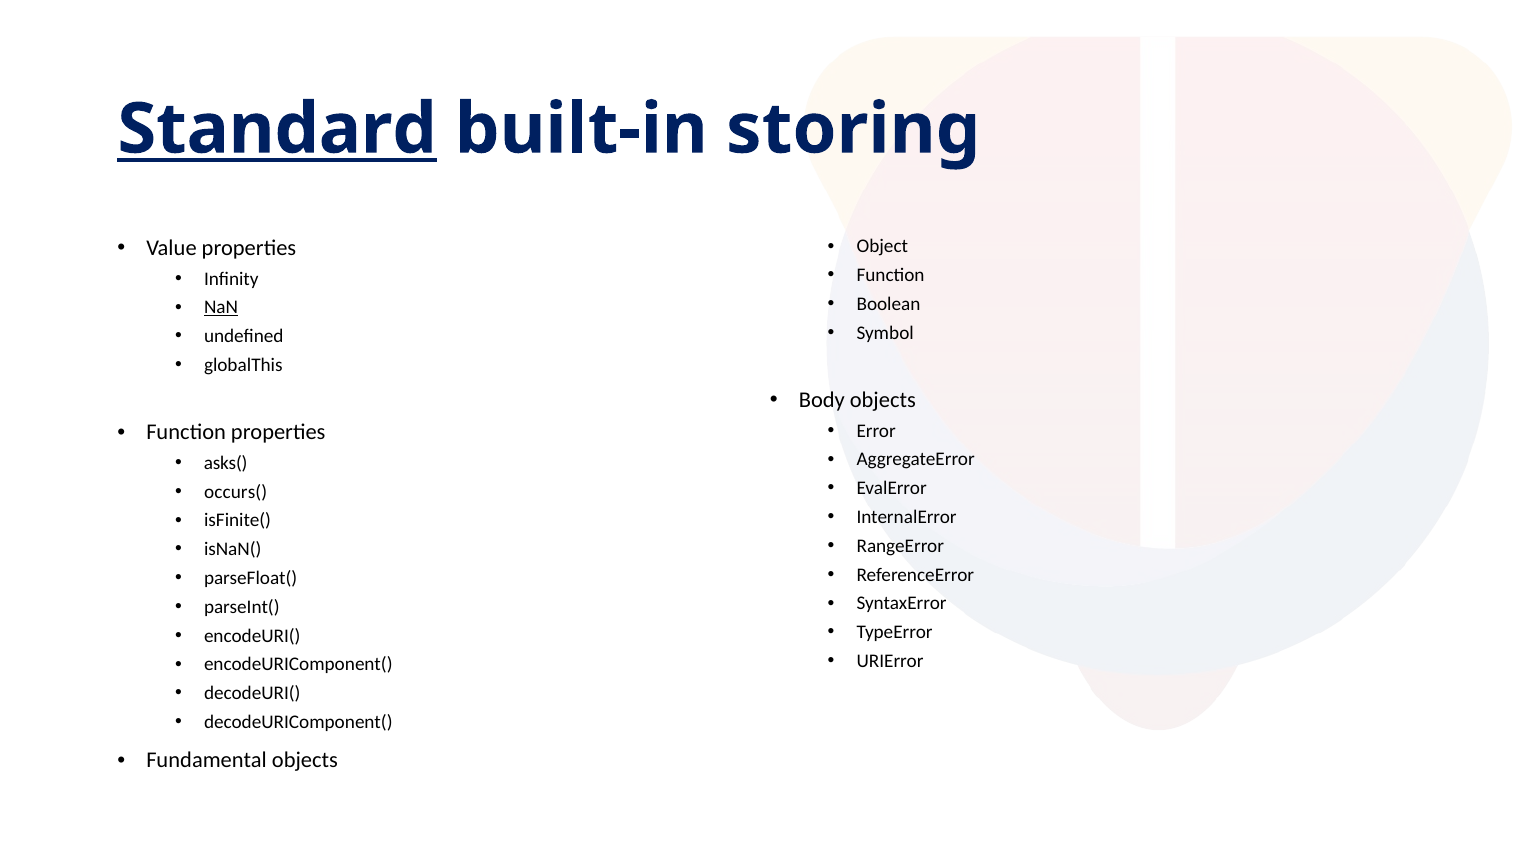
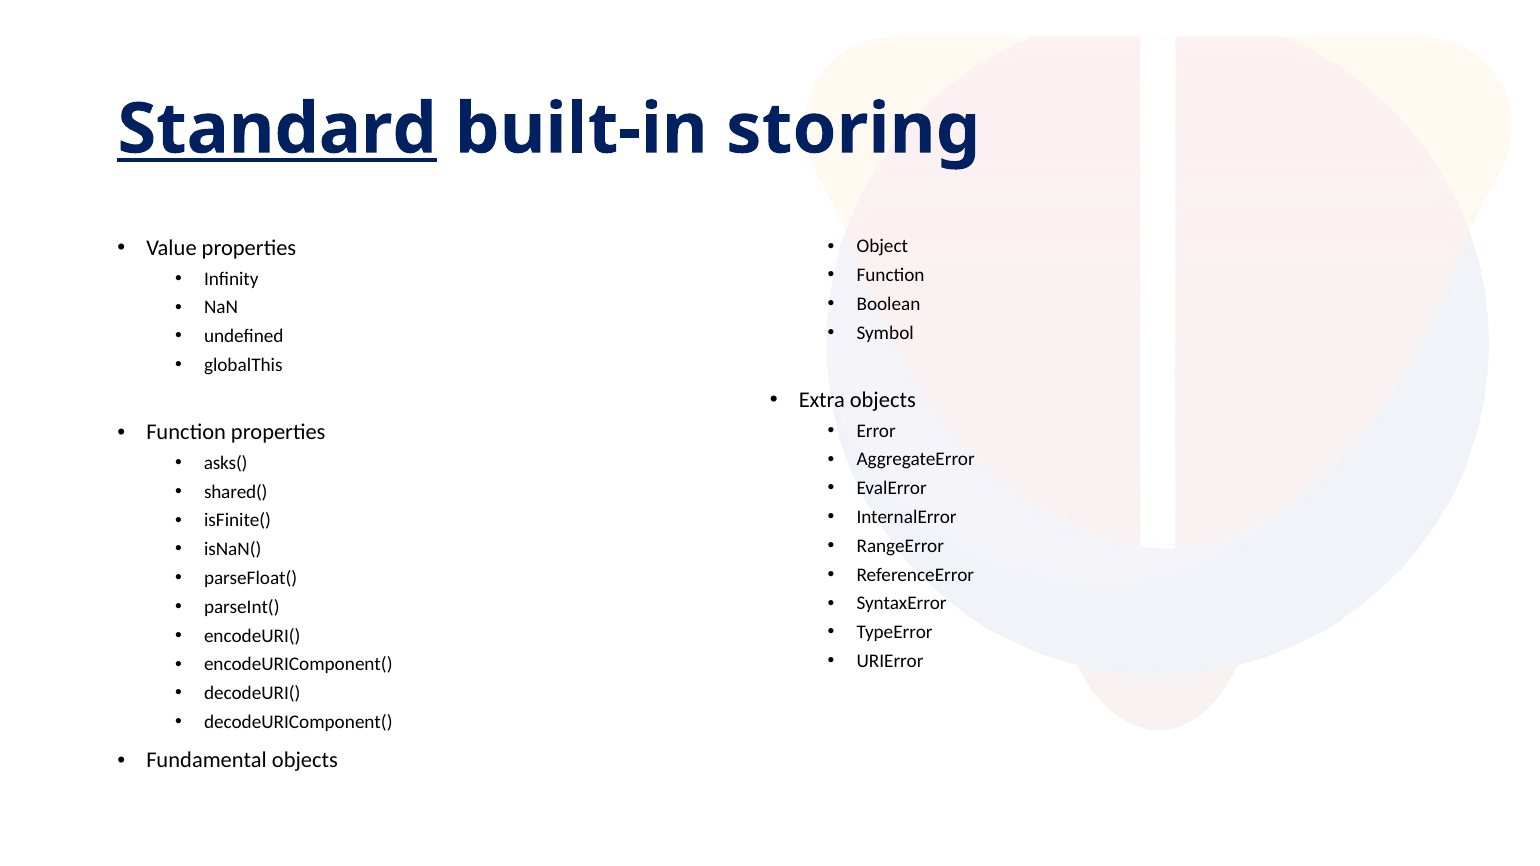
NaN underline: present -> none (221, 308)
Body: Body -> Extra (822, 400)
occurs(: occurs( -> shared( (236, 492)
